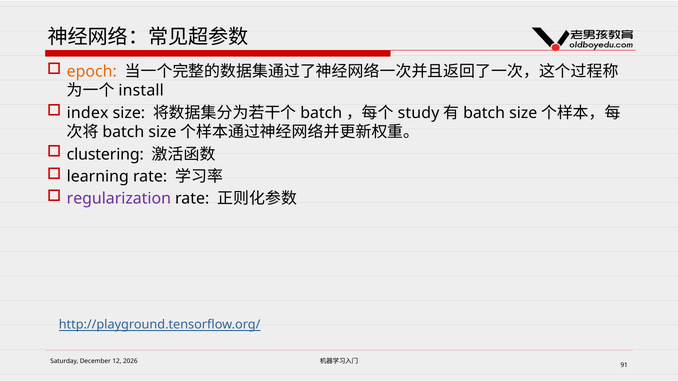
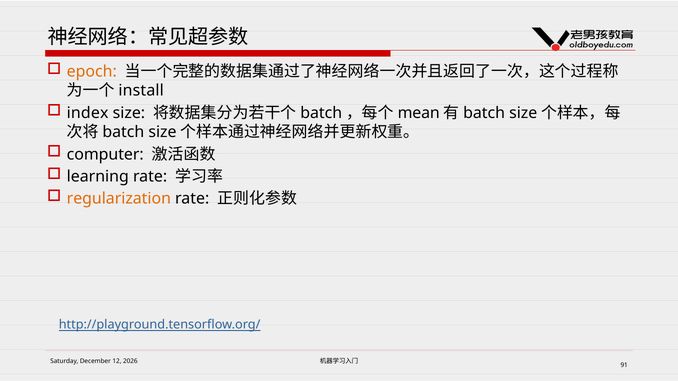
study: study -> mean (419, 113)
clustering: clustering -> computer (105, 154)
regularization colour: purple -> orange (119, 199)
